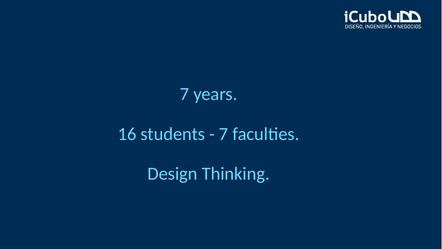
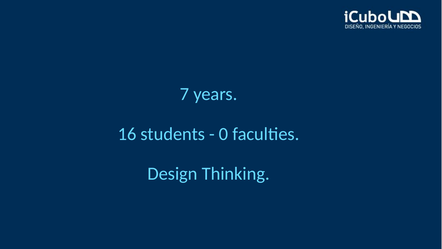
7: 7 -> 0 (224, 134)
